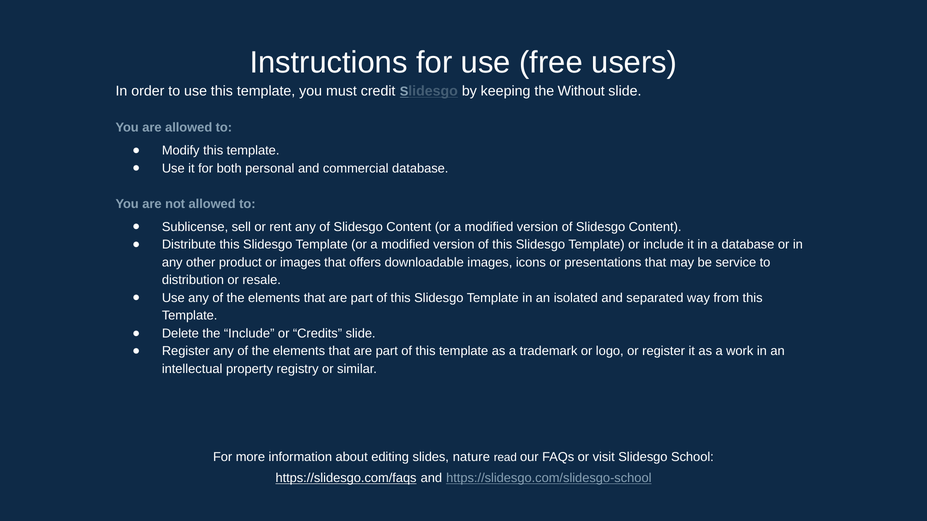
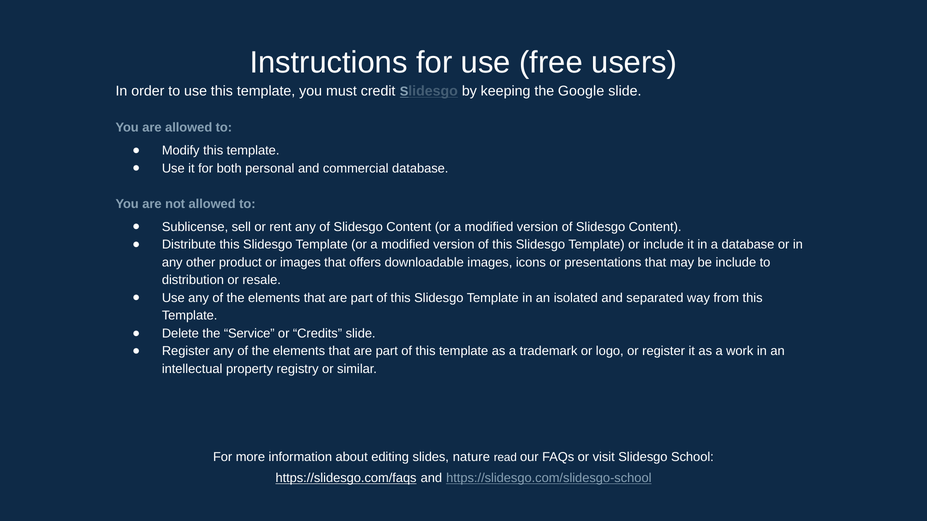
Without: Without -> Google (581, 91)
be service: service -> include (736, 263)
the Include: Include -> Service (249, 334)
